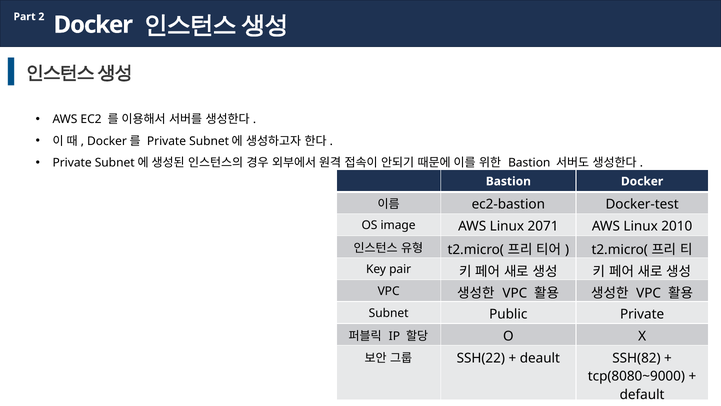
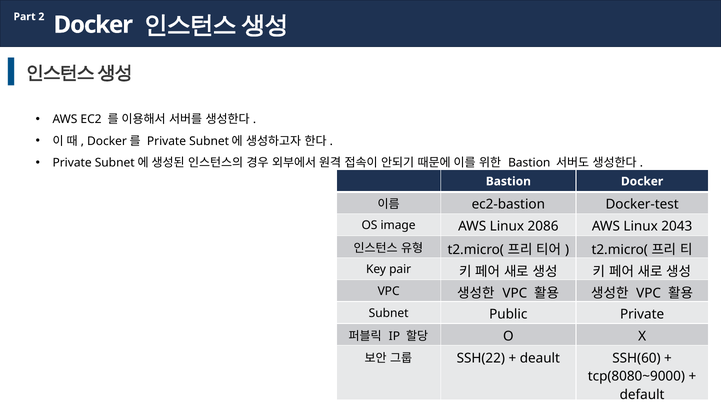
2071: 2071 -> 2086 (543, 226)
2010: 2010 -> 2043 (677, 226)
SSH(82: SSH(82 -> SSH(60 (636, 358)
